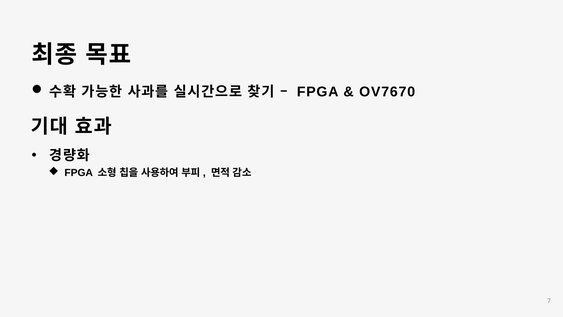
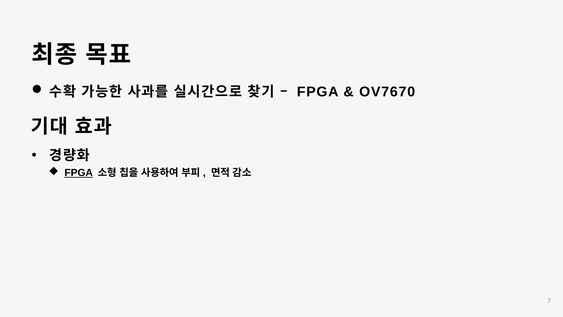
FPGA underline: none -> present (79, 173)
